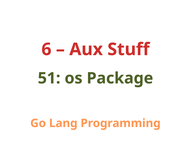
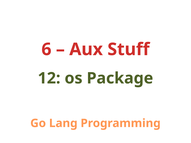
51: 51 -> 12 (49, 78)
